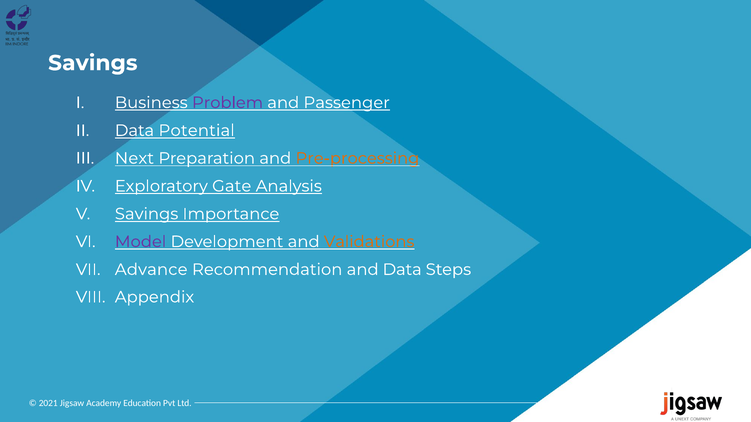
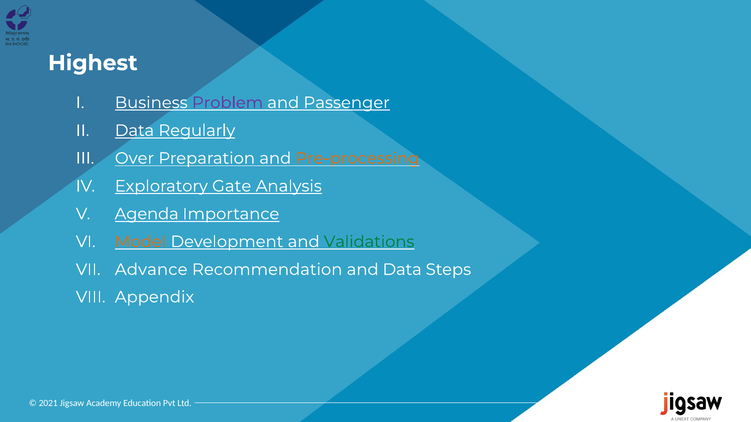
Savings: Savings -> Highest (93, 63)
Potential: Potential -> Regularly (197, 131)
Next: Next -> Over (134, 158)
Savings: Savings -> Agenda (147, 214)
Model colour: purple -> orange (141, 242)
Validations colour: orange -> green (369, 242)
